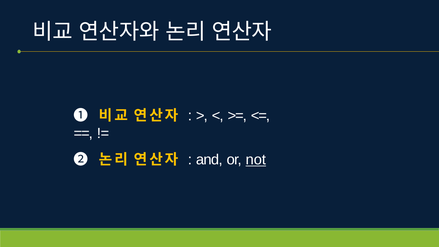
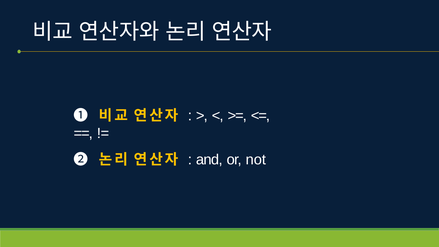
not underline: present -> none (256, 160)
